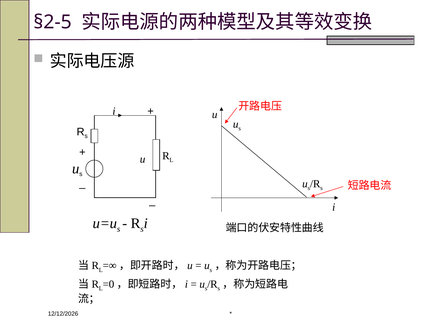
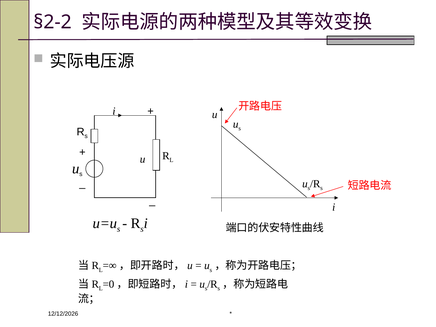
§2-5: §2-5 -> §2-2 (53, 22)
